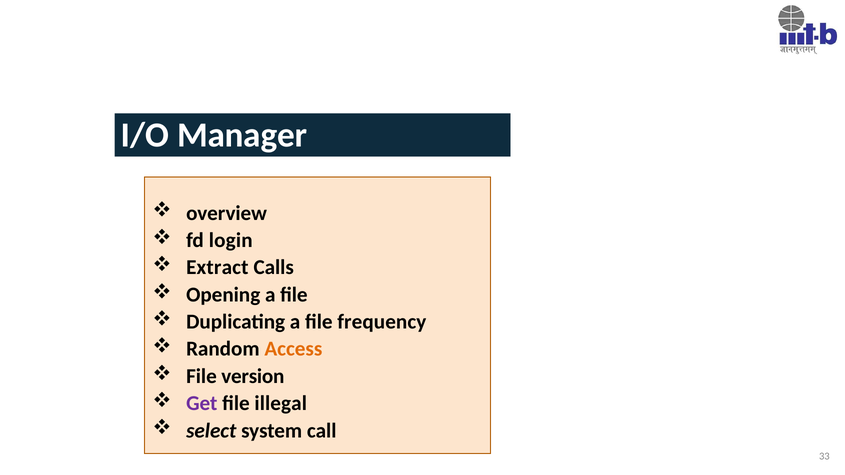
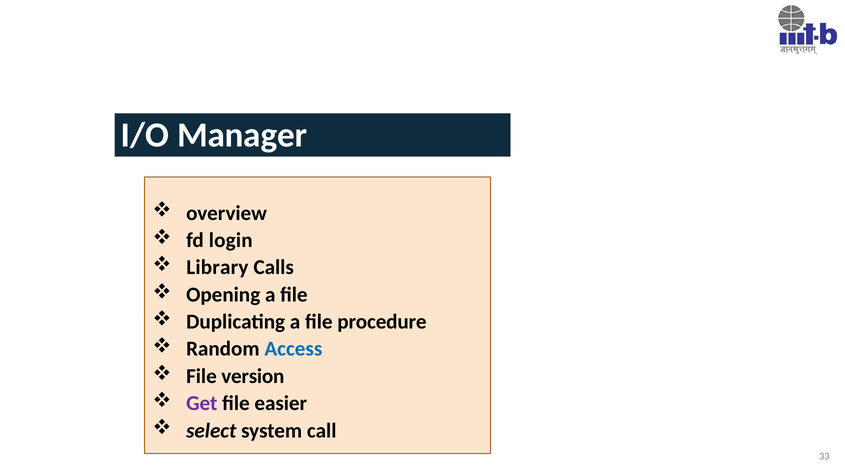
Extract: Extract -> Library (217, 268)
frequency: frequency -> procedure (382, 322)
Access colour: orange -> blue (293, 349)
illegal: illegal -> easier (281, 404)
